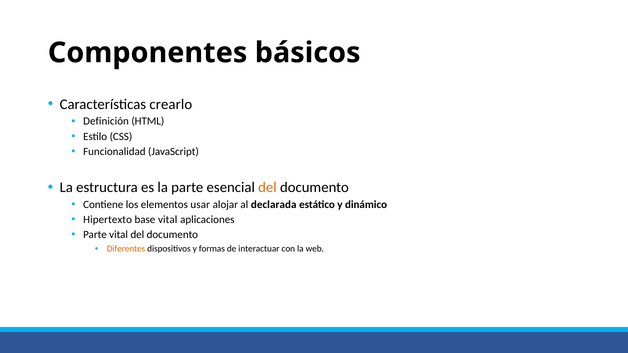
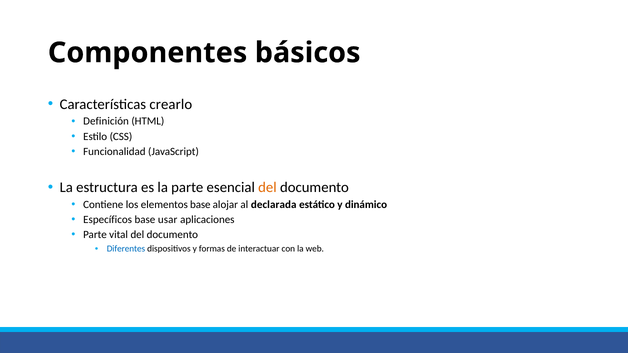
elementos usar: usar -> base (200, 205)
Hipertexto: Hipertexto -> Específicos (108, 220)
base vital: vital -> usar (168, 220)
Diferentes colour: orange -> blue (126, 249)
